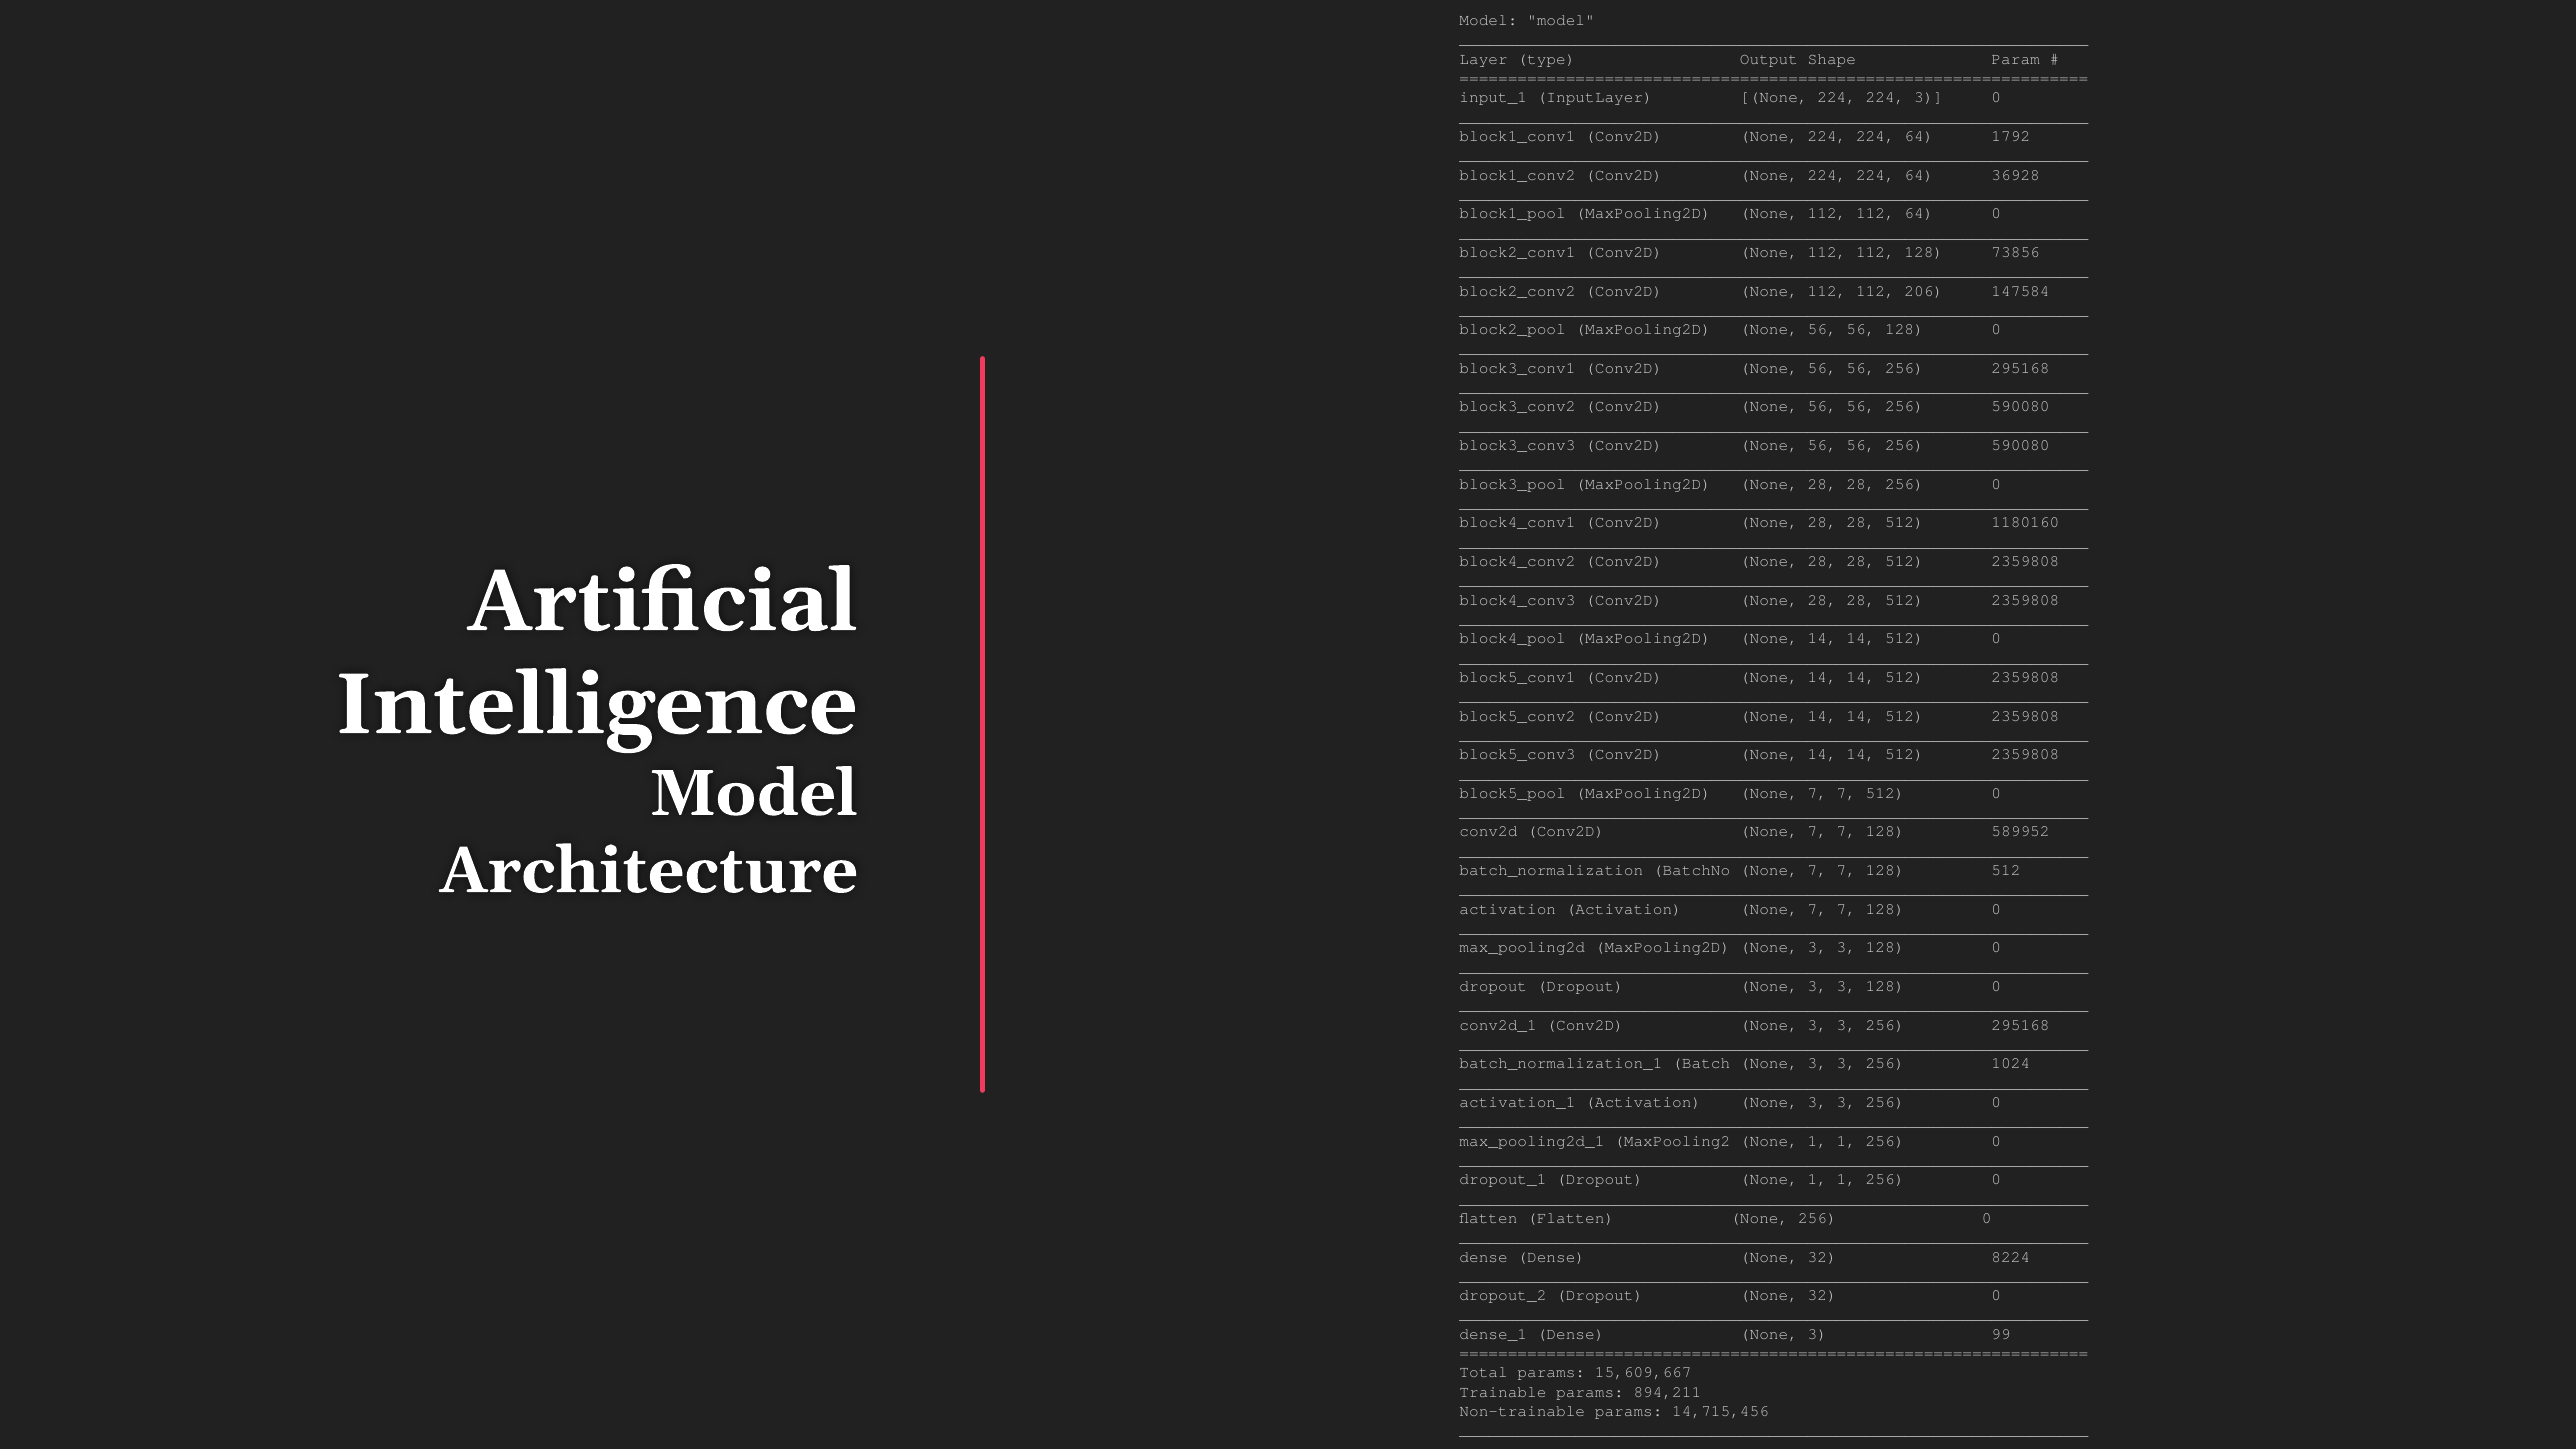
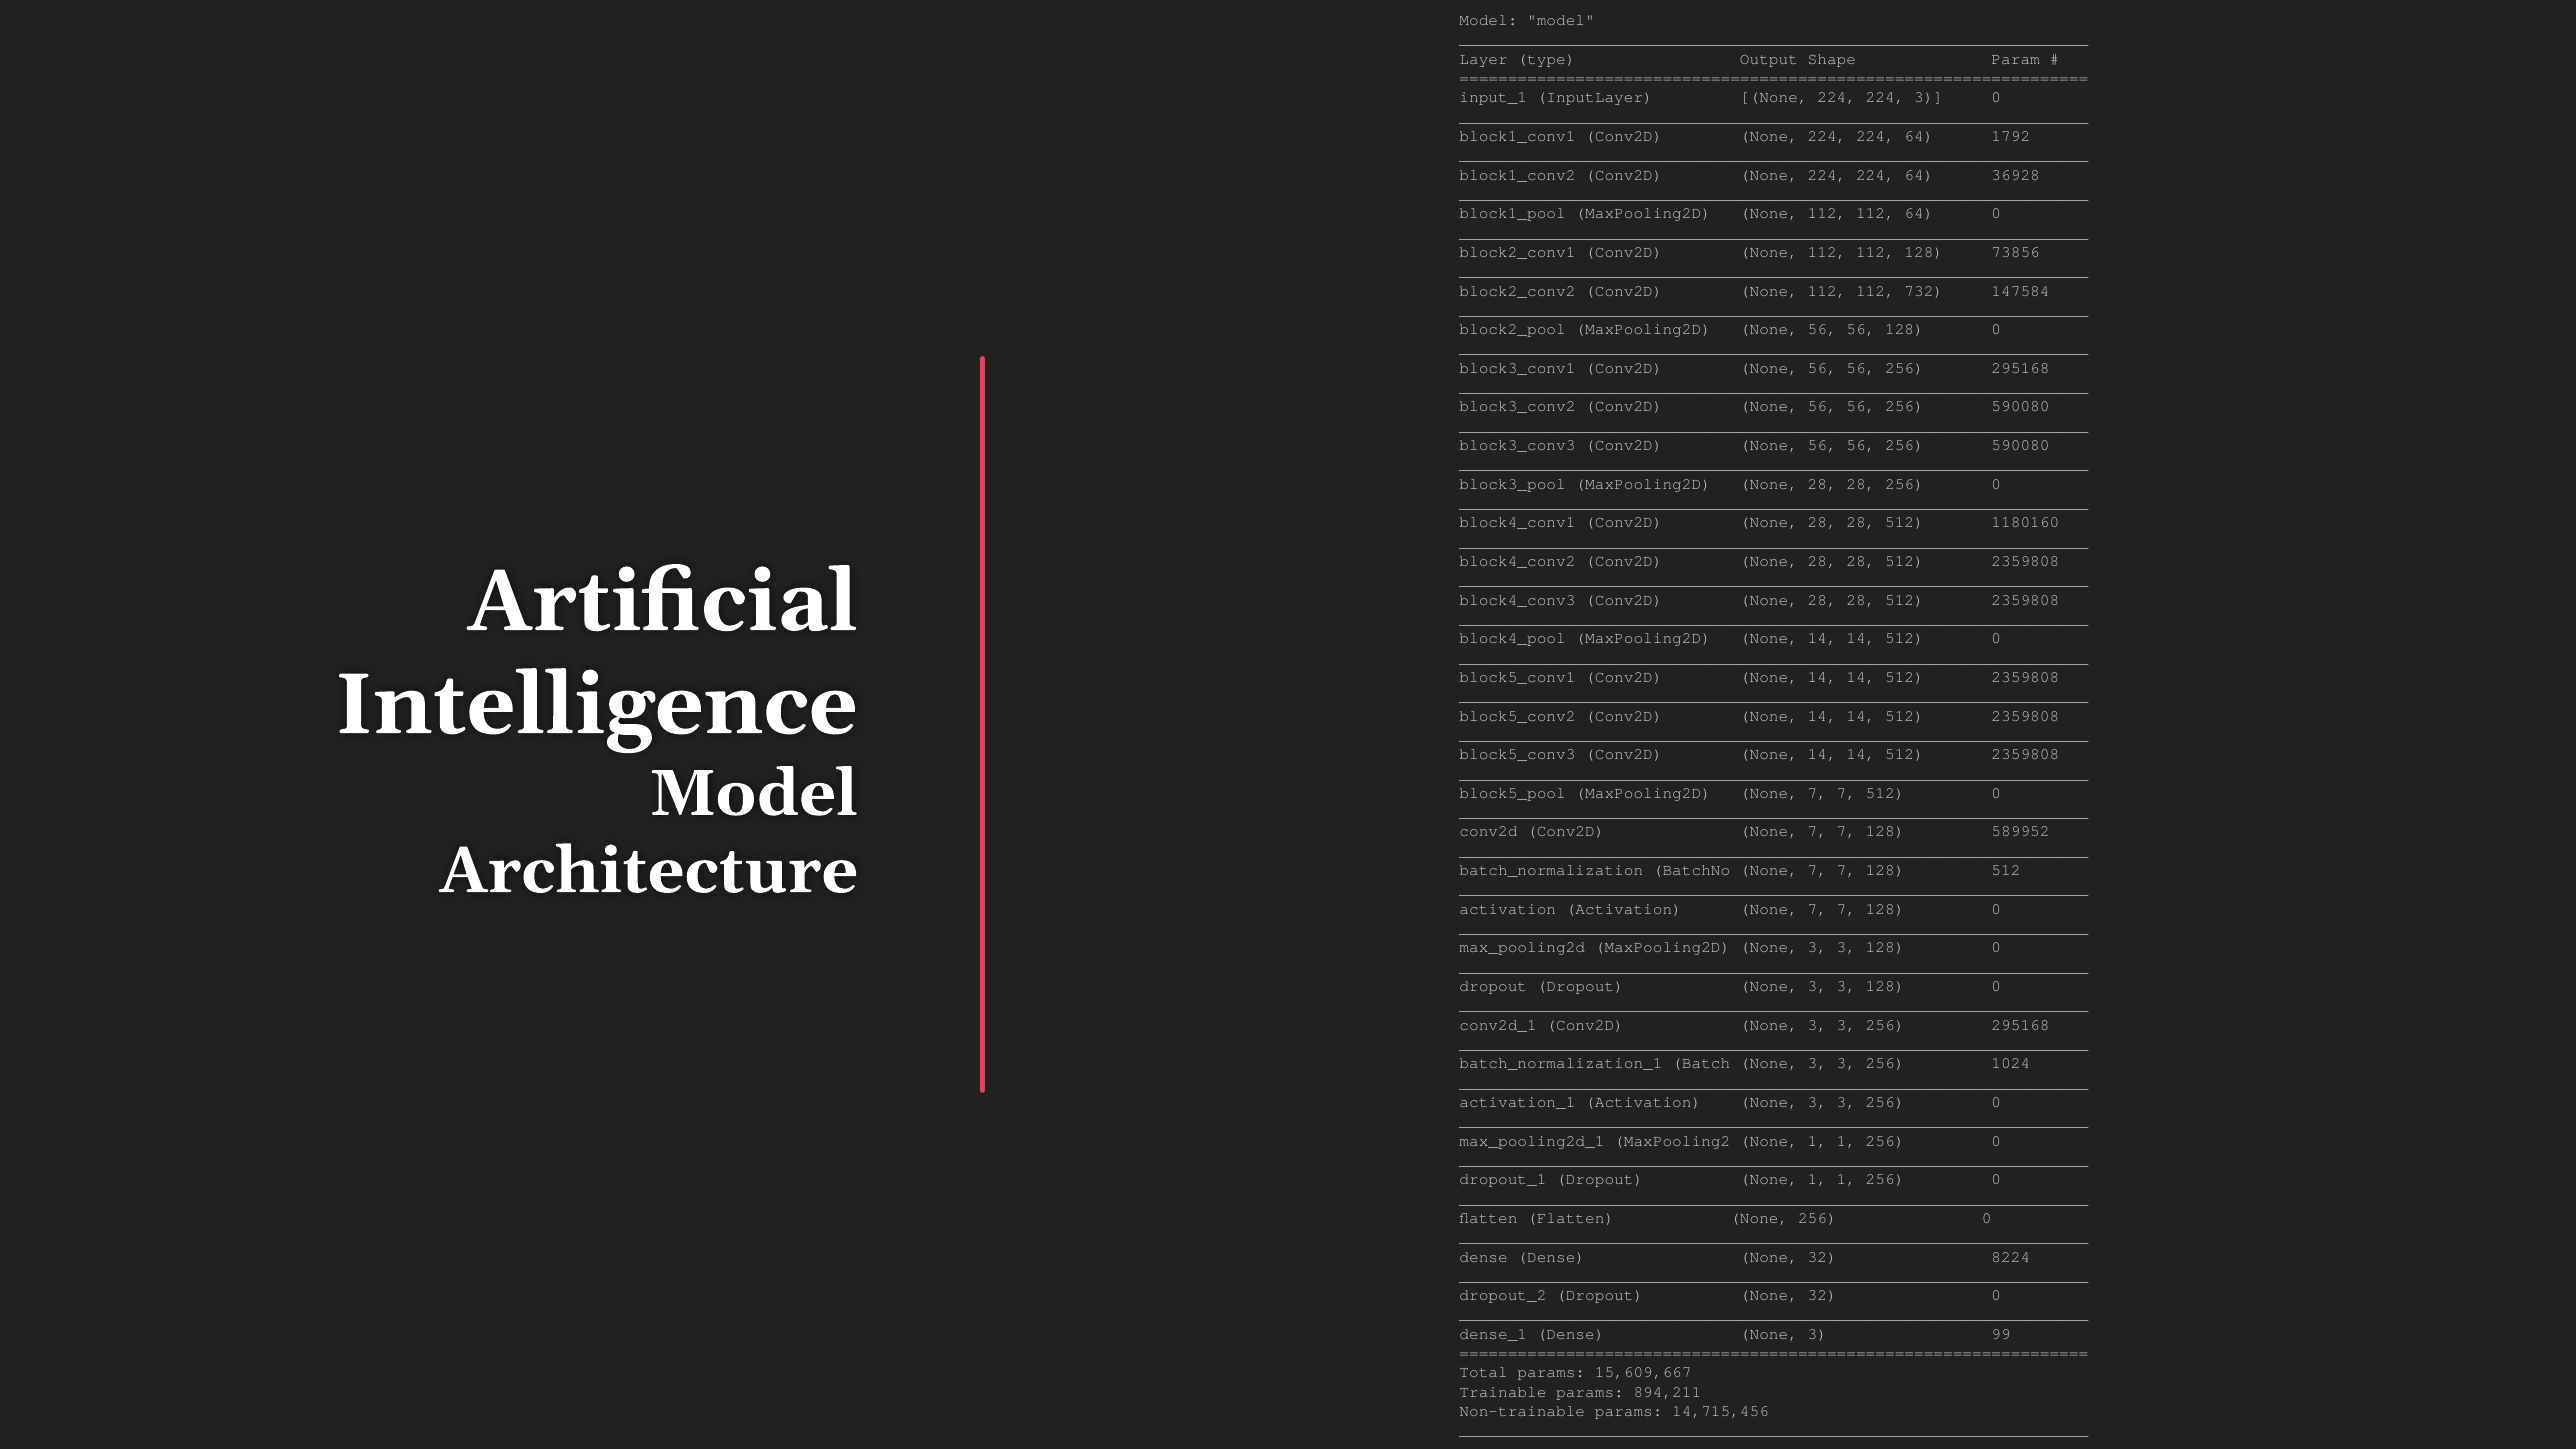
206: 206 -> 732 (1924, 291)
